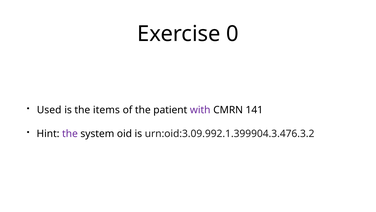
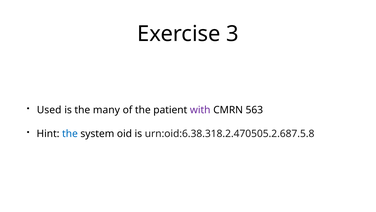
0: 0 -> 3 (232, 34)
items: items -> many (106, 110)
141: 141 -> 563 (254, 110)
the colour: purple -> blue (70, 134)
urn:oid:3.09.992.1.399904.3.476.3.2: urn:oid:3.09.992.1.399904.3.476.3.2 -> urn:oid:6.38.318.2.470505.2.687.5.8 (230, 134)
